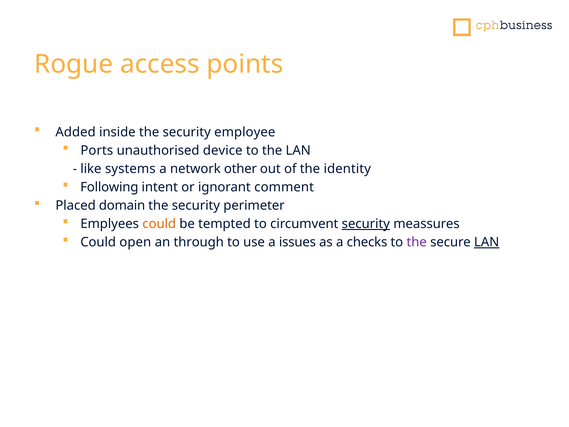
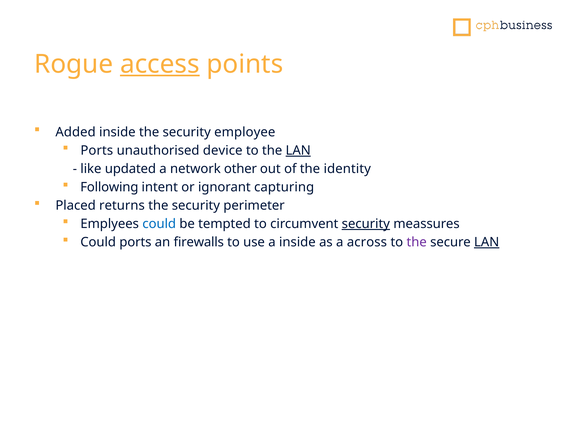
access underline: none -> present (160, 64)
LAN underline: none -> present (298, 150)
systems: systems -> updated (130, 169)
comment: comment -> capturing (284, 187)
domain: domain -> returns (122, 205)
could colour: orange -> blue (159, 224)
Could open: open -> ports (135, 242)
through: through -> firewalls (199, 242)
a issues: issues -> inside (297, 242)
checks: checks -> across (367, 242)
